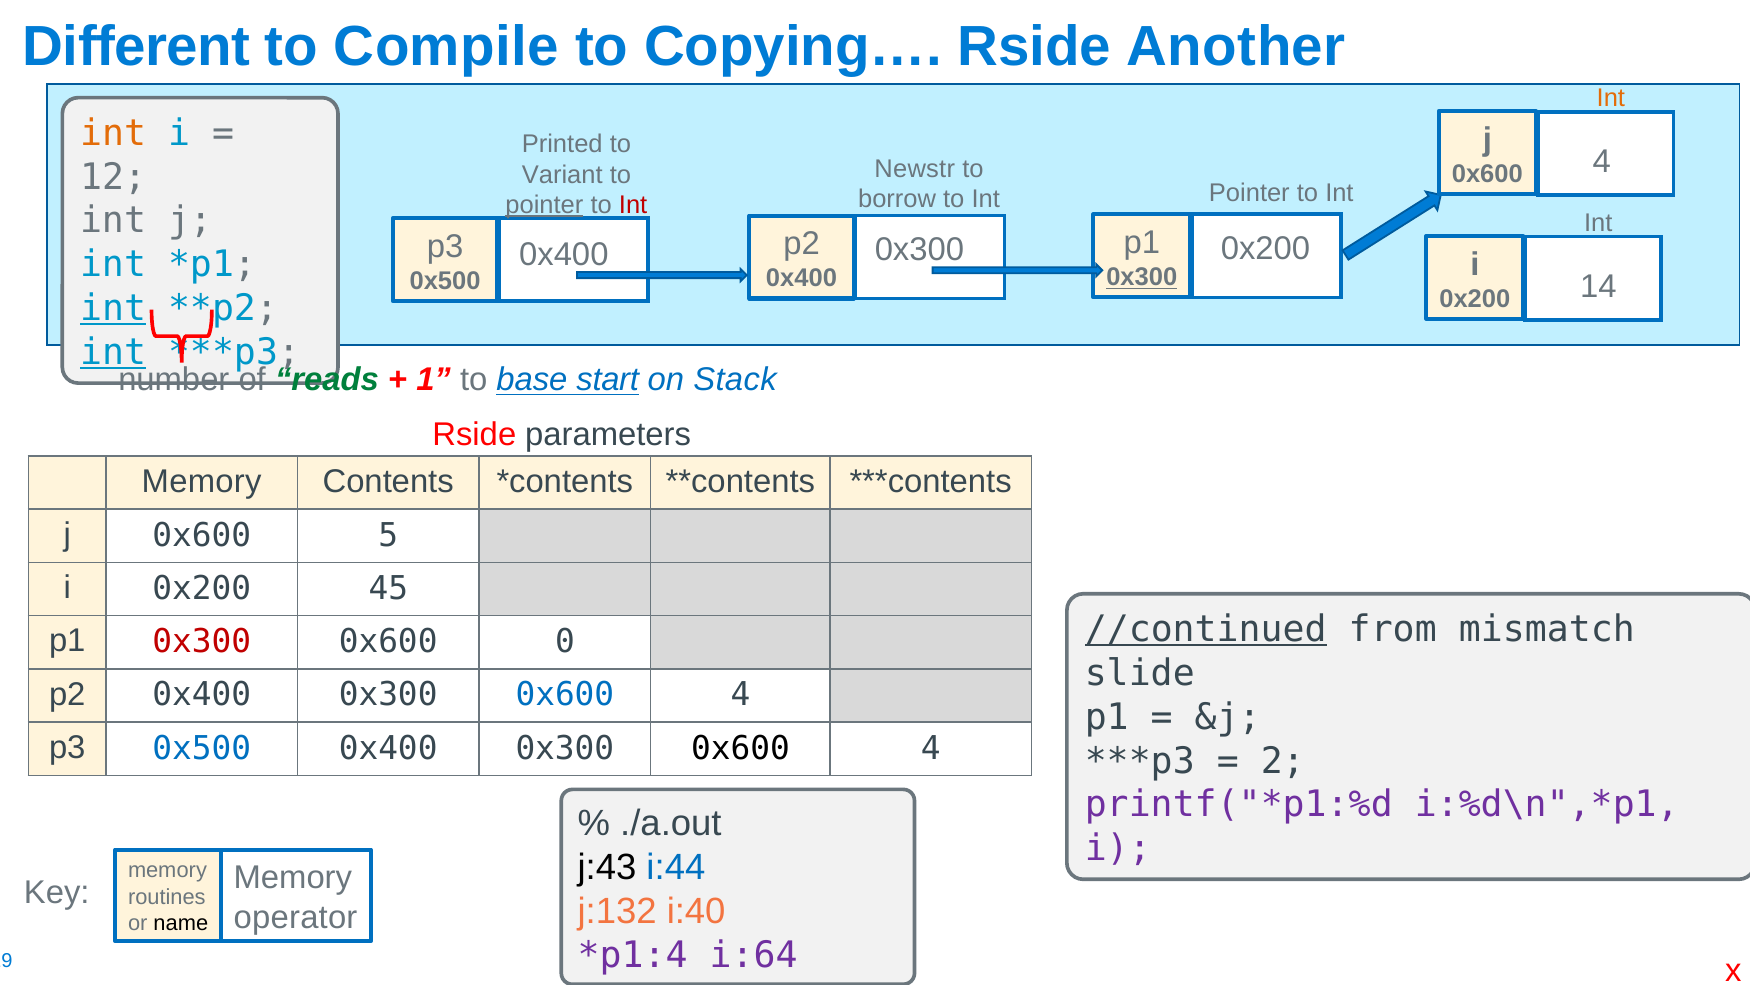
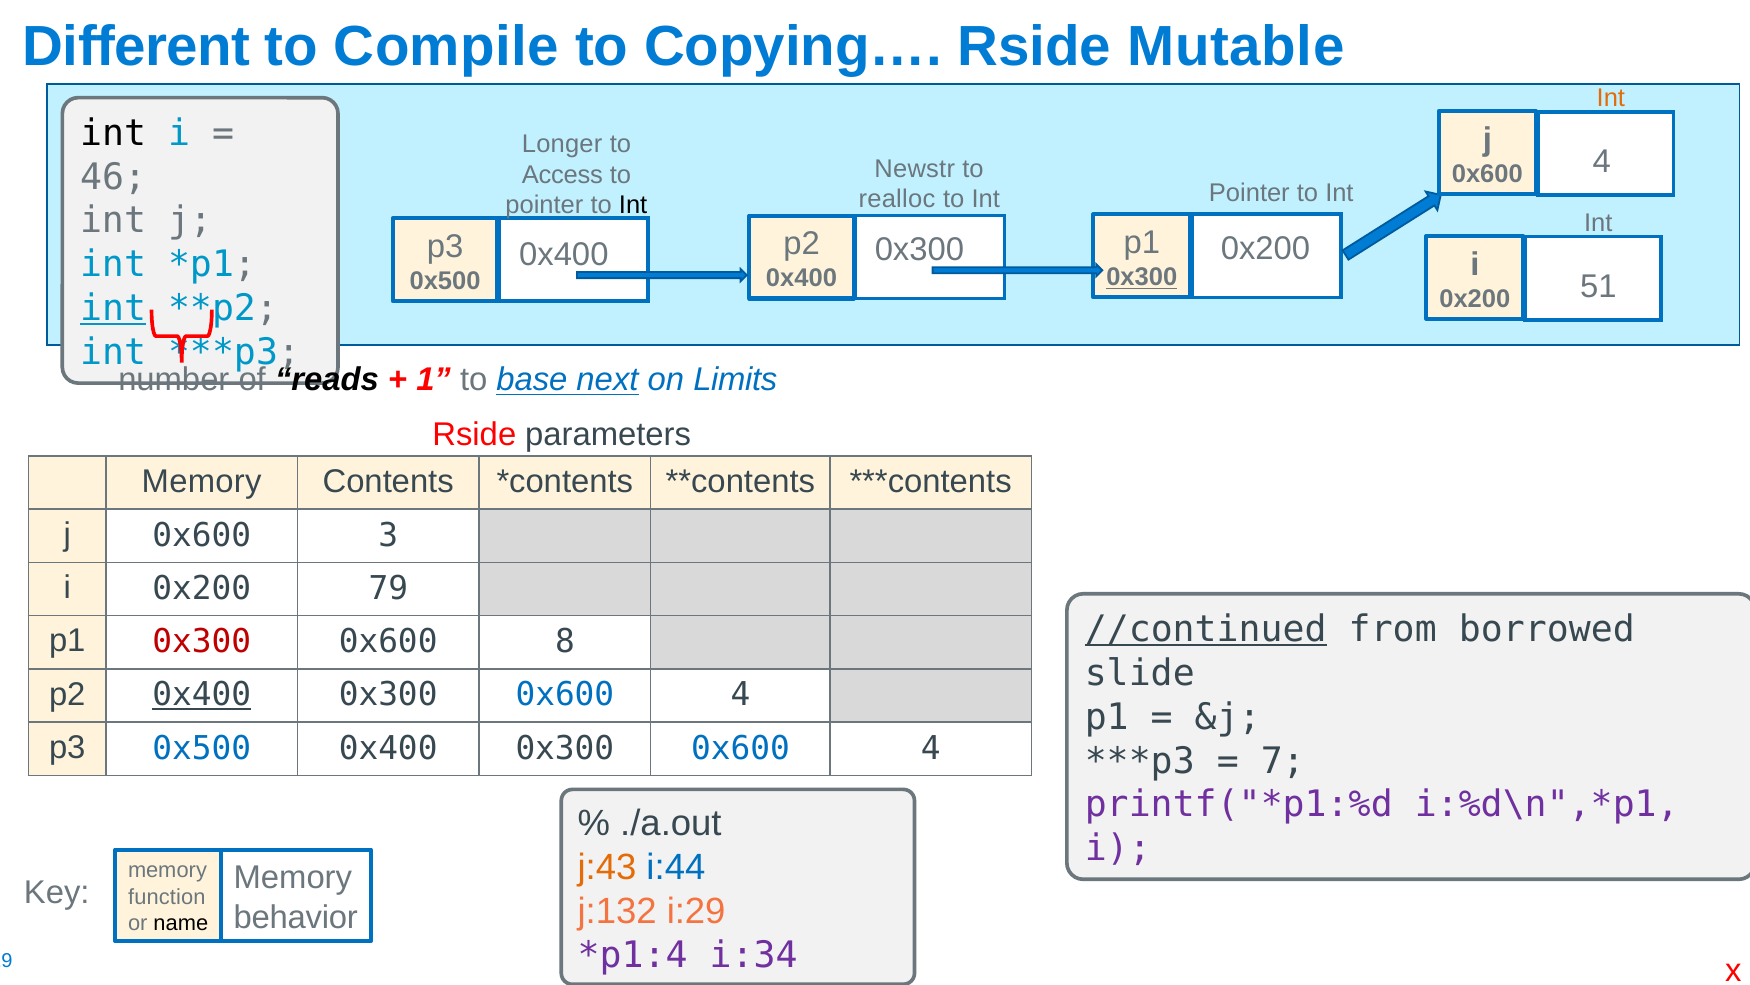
Another: Another -> Mutable (1236, 47)
int colour: orange -> black (113, 133)
Printed: Printed -> Longer (562, 144)
12: 12 -> 46 (113, 177)
Variant: Variant -> Access (562, 174)
borrow: borrow -> realloc (897, 199)
pointer underline: present -> none (544, 205)
Int colour: red -> black (633, 205)
14: 14 -> 51 (1598, 286)
int underline: present -> none (113, 352)
reads colour: green -> black (327, 380)
start: start -> next (608, 380)
Stack: Stack -> Limits (735, 380)
5: 5 -> 3 (388, 535)
45: 45 -> 79 (388, 588)
mismatch: mismatch -> borrowed (1547, 629)
0: 0 -> 8 (565, 641)
0x400 underline: none -> present (202, 695)
0x600 colour: black -> blue (740, 748)
2: 2 -> 7 (1283, 760)
j:43 colour: black -> orange (607, 867)
routines: routines -> function (167, 896)
i:40: i:40 -> i:29 (696, 911)
operator: operator -> behavior (296, 917)
i:64: i:64 -> i:34 (754, 954)
